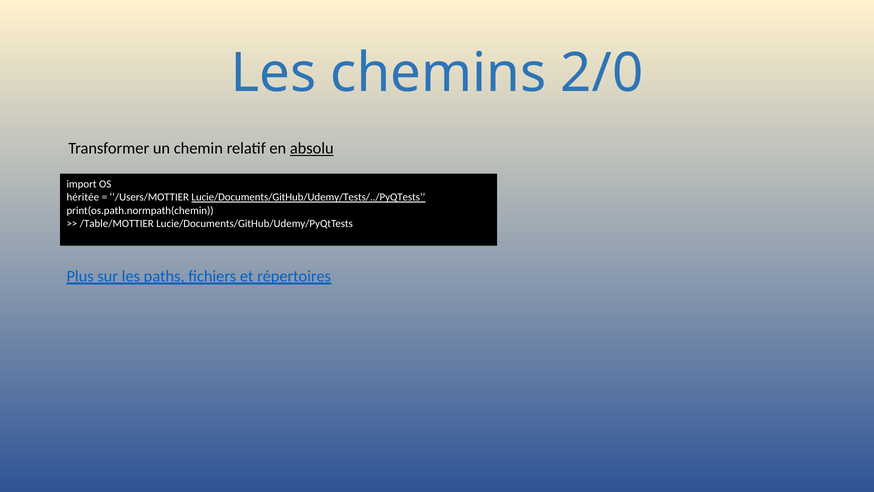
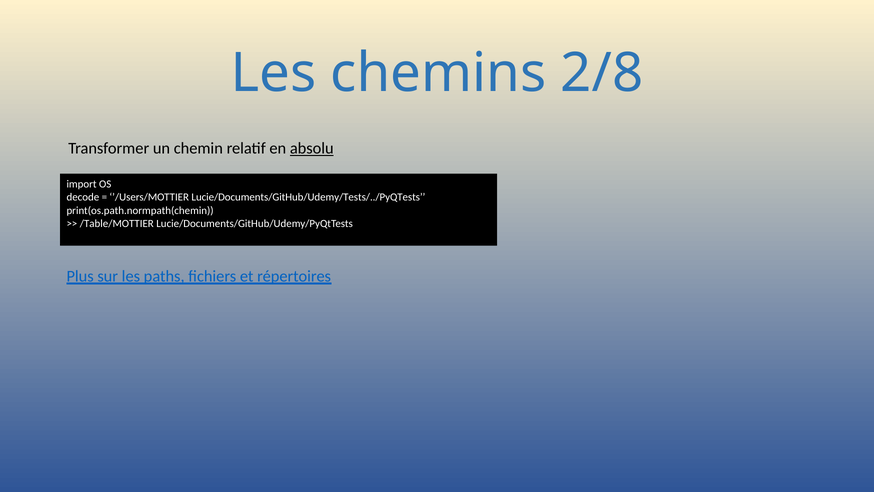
2/0: 2/0 -> 2/8 (602, 73)
héritée: héritée -> decode (83, 197)
Lucie/Documents/GitHub/Udemy/Tests/../PyQTests underline: present -> none (308, 197)
